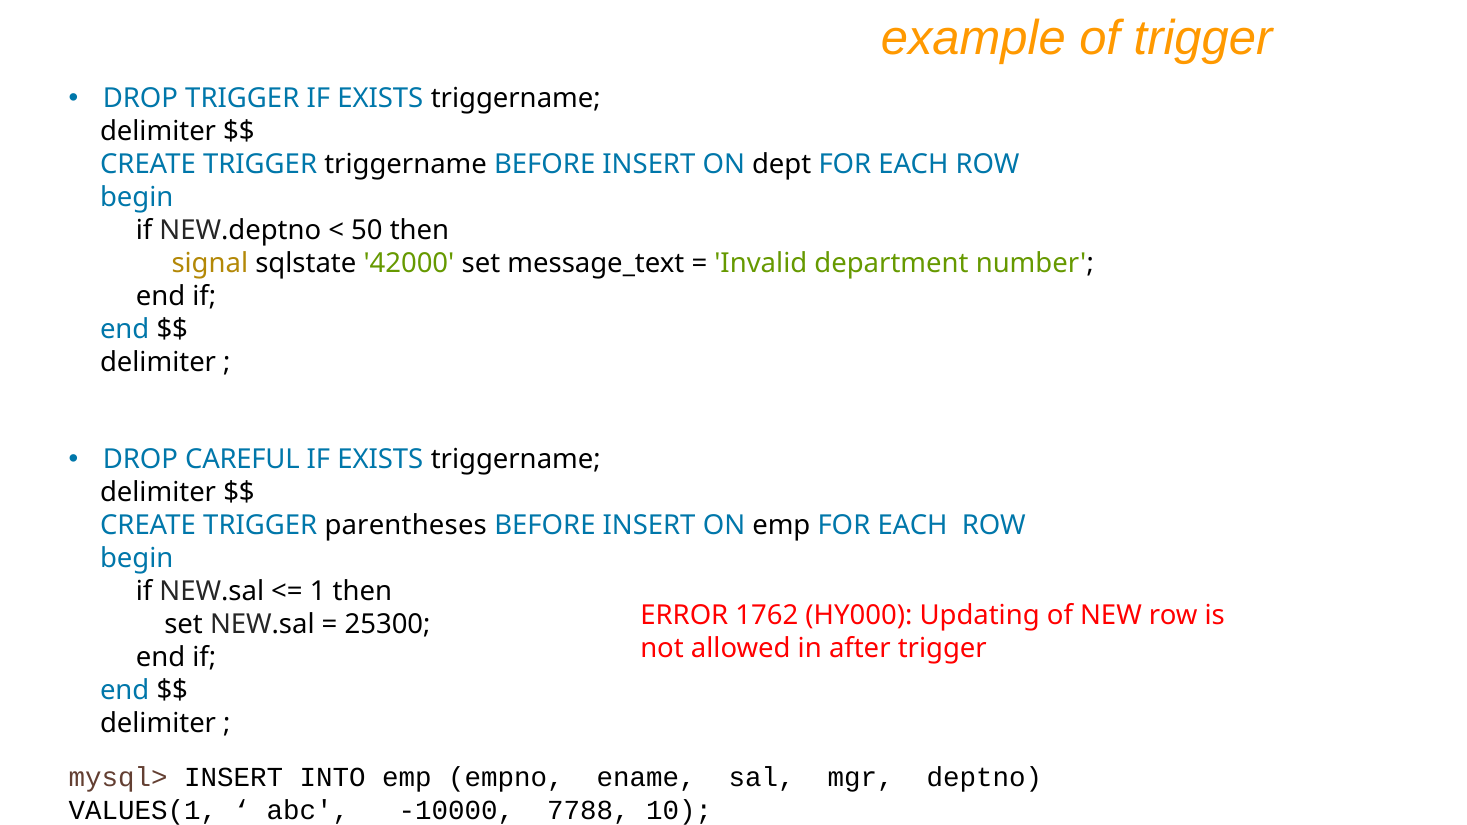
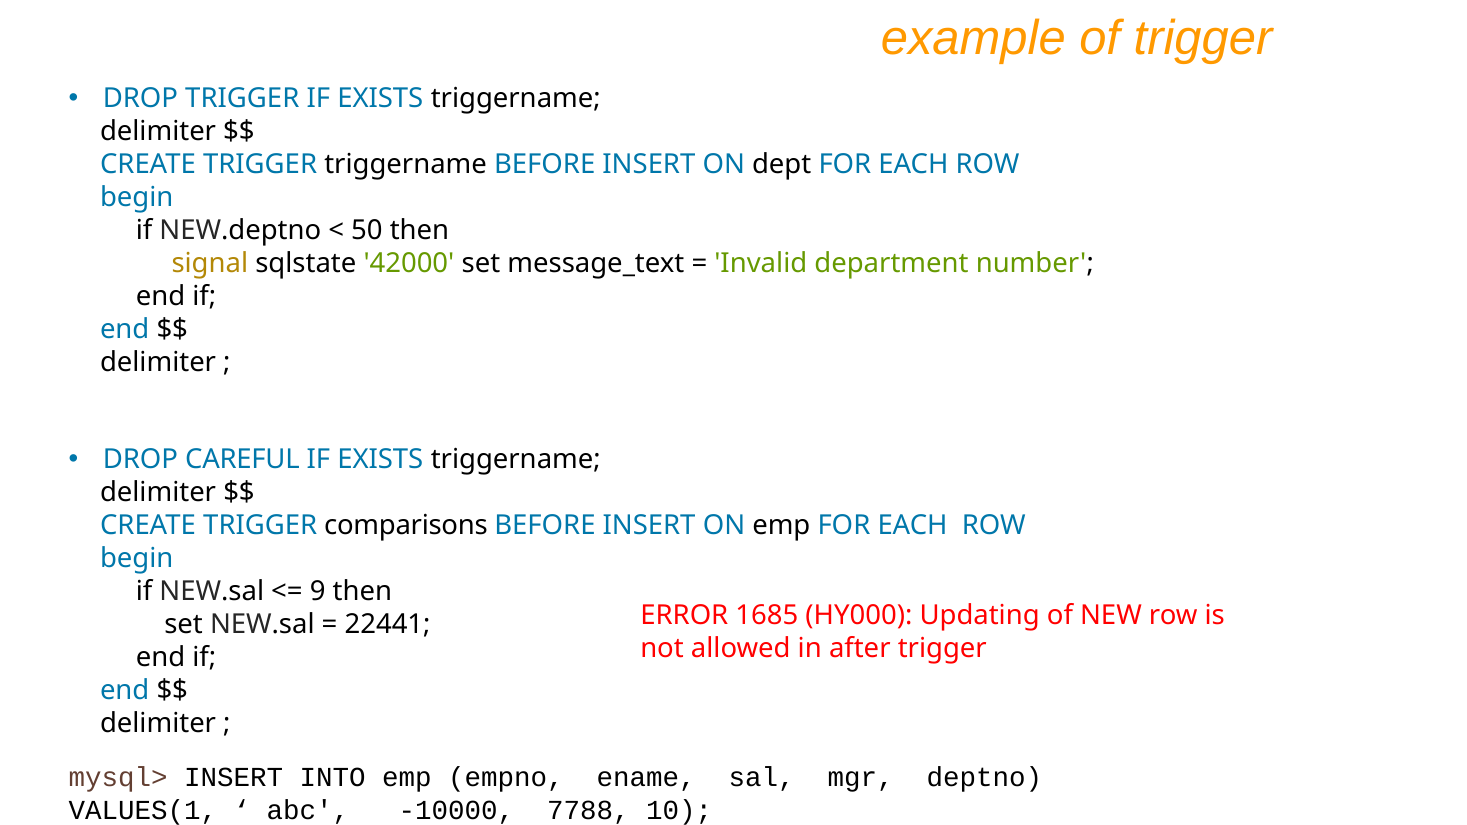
parentheses: parentheses -> comparisons (406, 526)
1: 1 -> 9 (318, 592)
1762: 1762 -> 1685 (767, 615)
25300: 25300 -> 22441 (388, 625)
